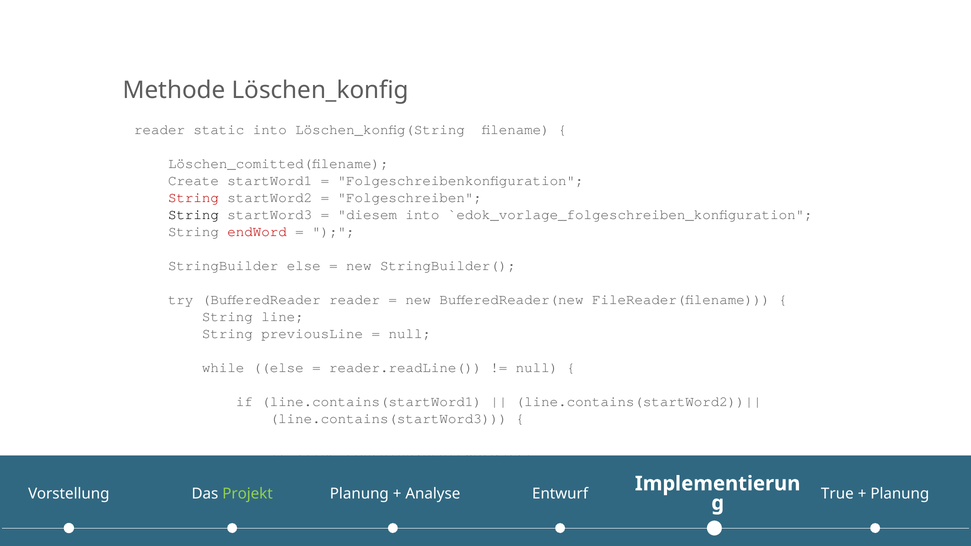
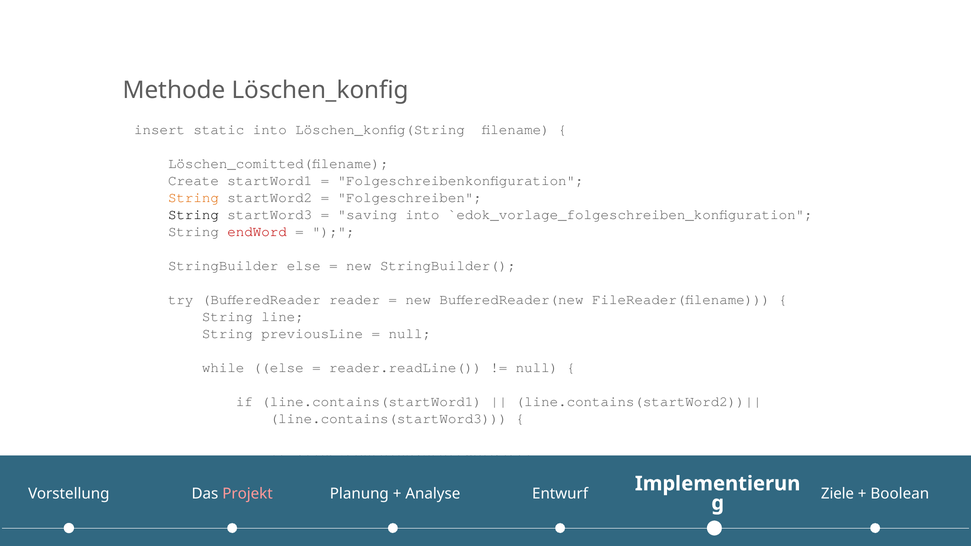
reader: reader -> insert (160, 130)
String colour: red -> orange (193, 198)
diesem: diesem -> saving (367, 215)
Projekt colour: light green -> pink (248, 494)
True: True -> Ziele (837, 494)
Planung: Planung -> Boolean (900, 494)
